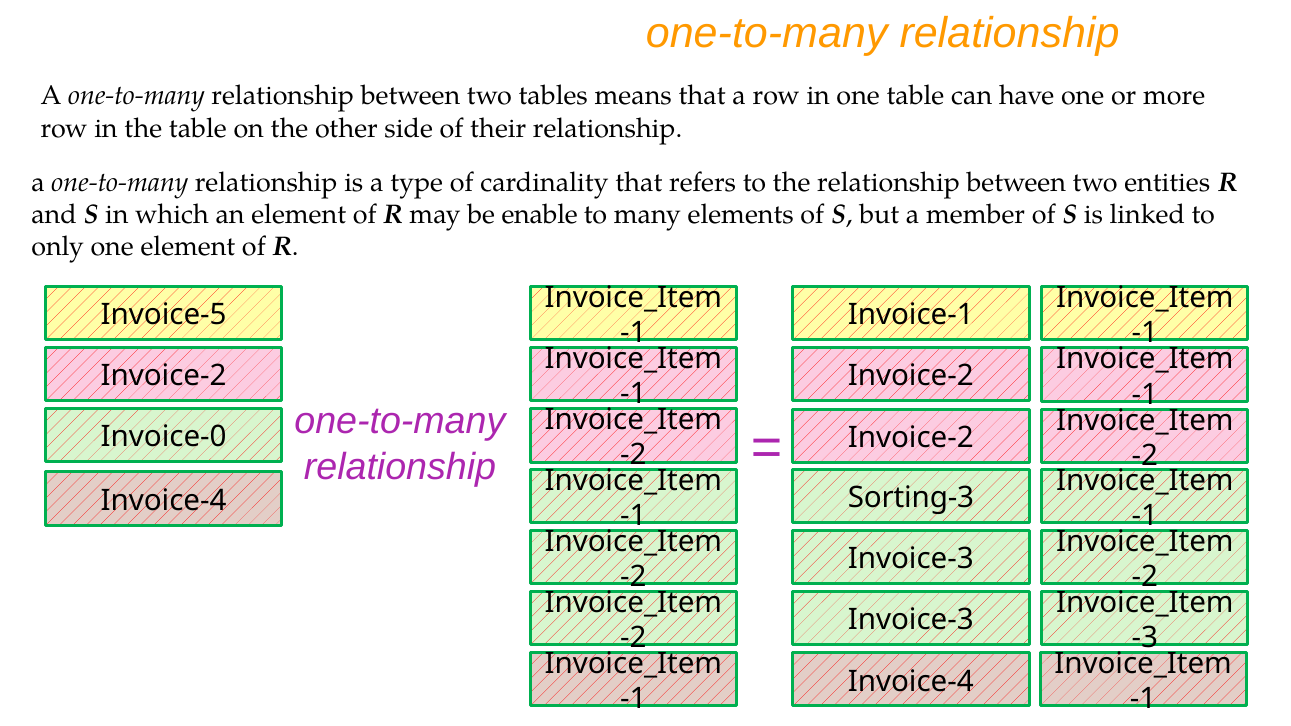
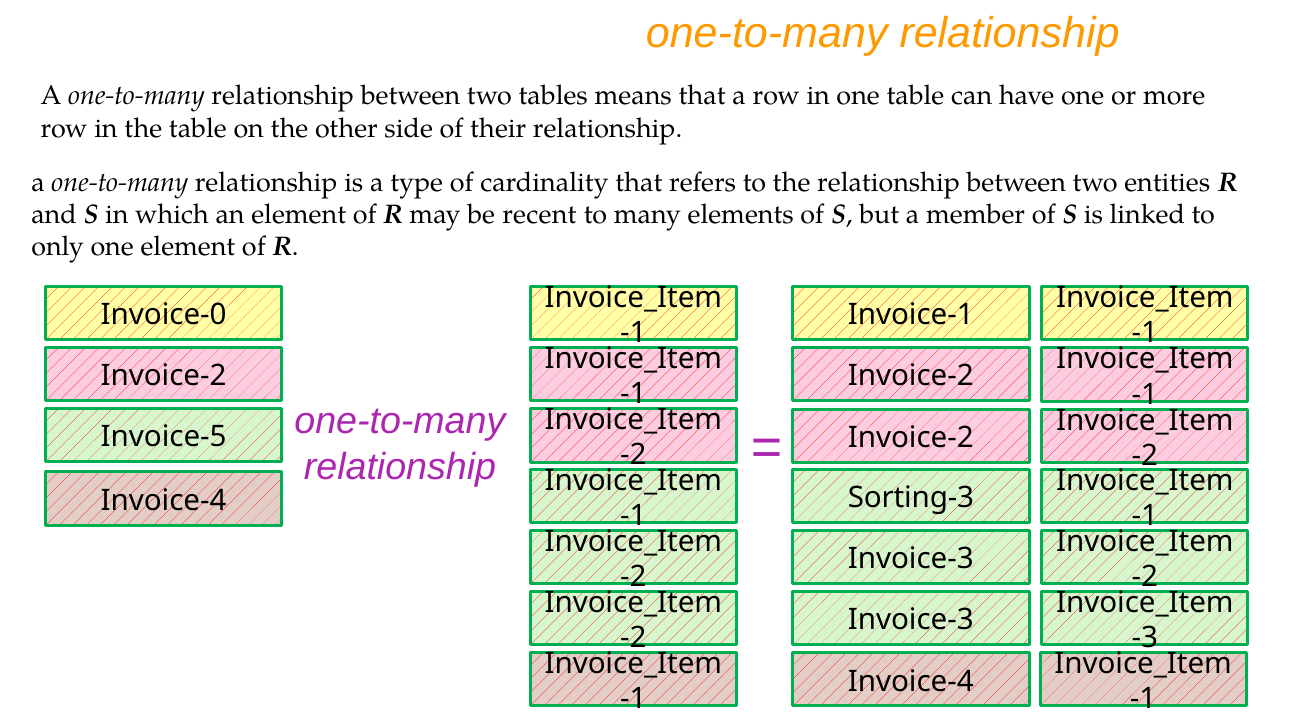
enable: enable -> recent (539, 215)
Invoice-5: Invoice-5 -> Invoice-0 (164, 315)
Invoice-0: Invoice-0 -> Invoice-5 (164, 437)
